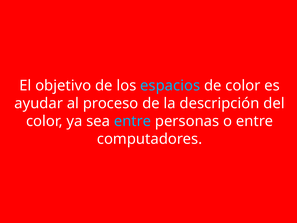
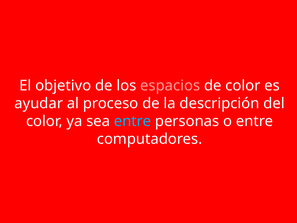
espacios colour: light blue -> pink (170, 85)
